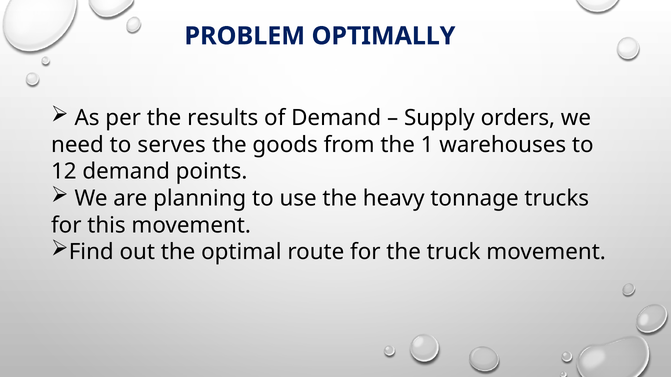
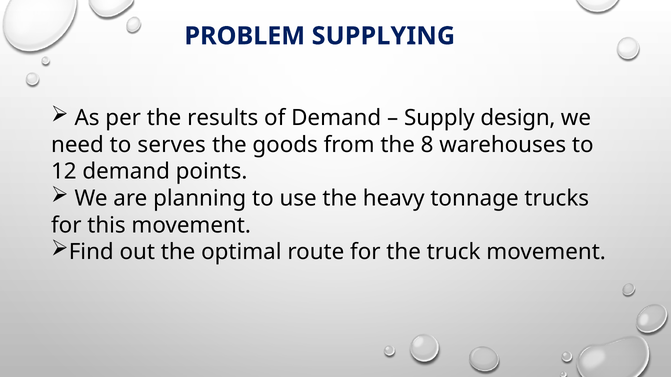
OPTIMALLY: OPTIMALLY -> SUPPLYING (383, 36)
orders: orders -> design (518, 118)
1: 1 -> 8 (427, 145)
